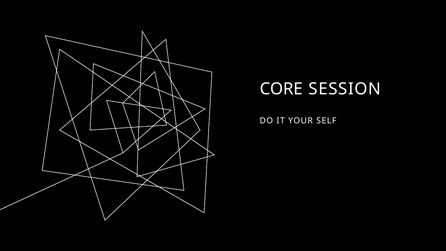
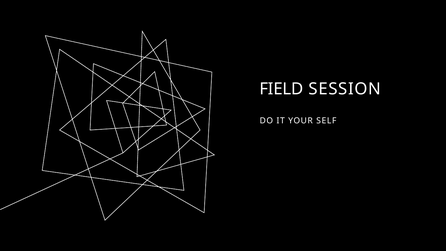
CORE: CORE -> FIELD (281, 89)
